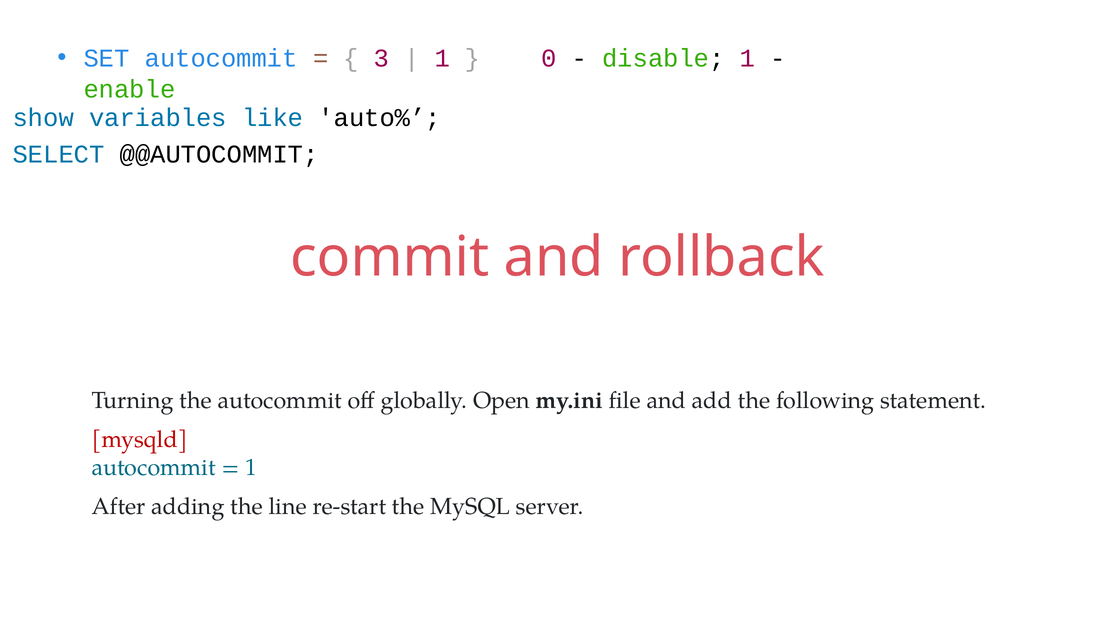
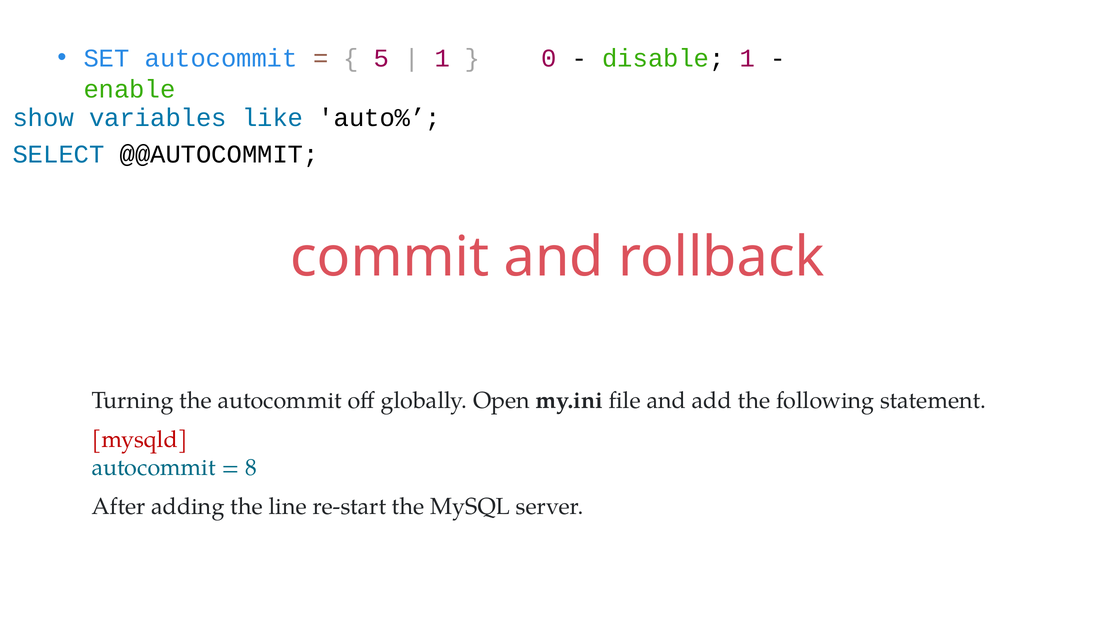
3: 3 -> 5 (381, 58)
1: 1 -> 8 (251, 468)
